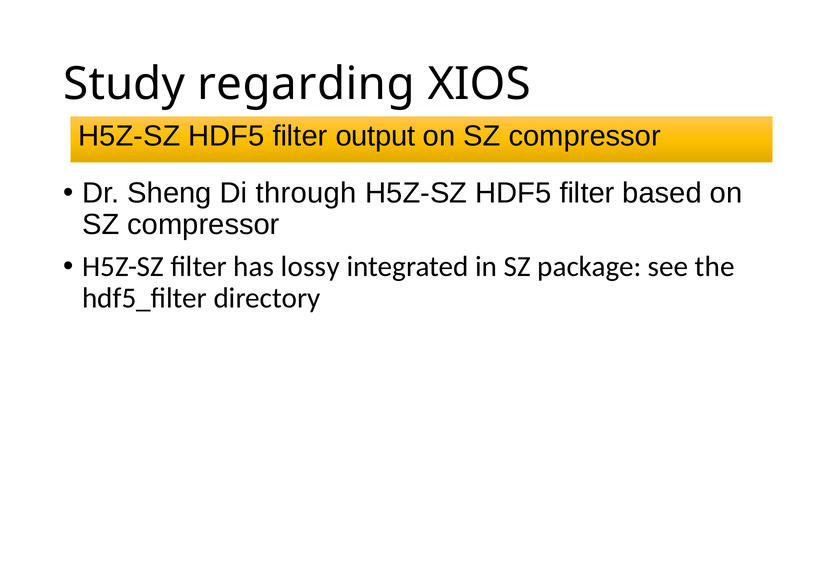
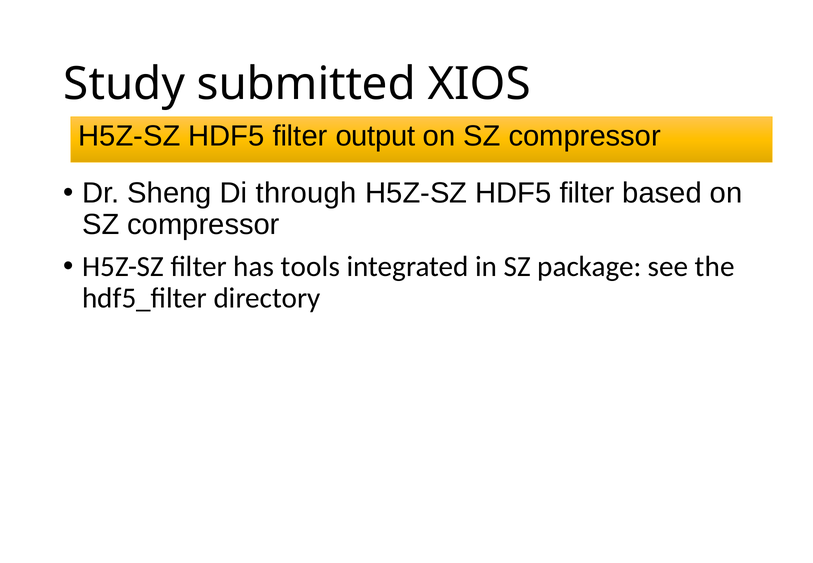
regarding: regarding -> submitted (306, 84)
lossy: lossy -> tools (310, 266)
